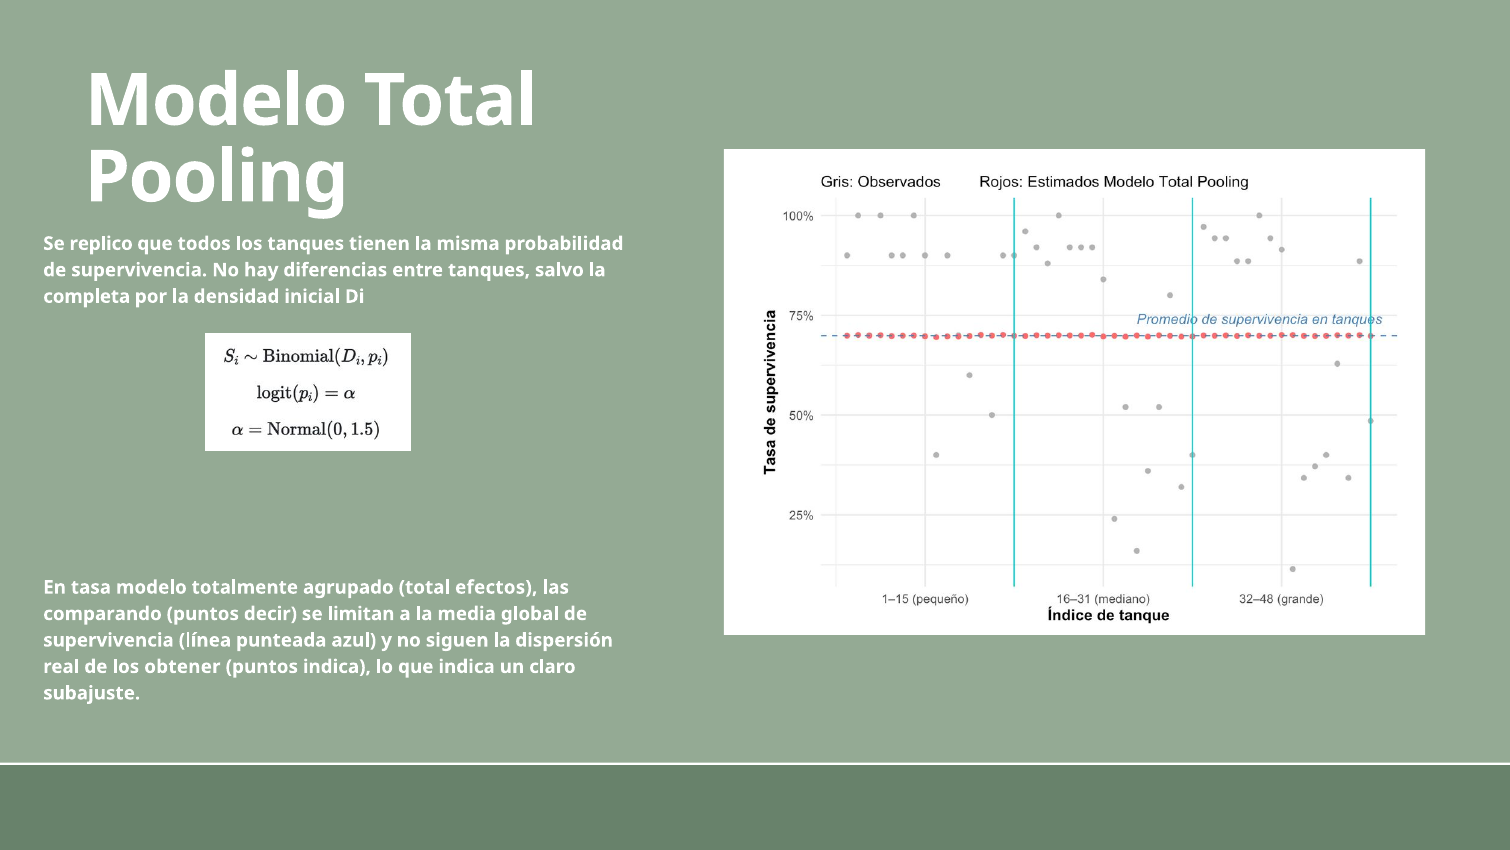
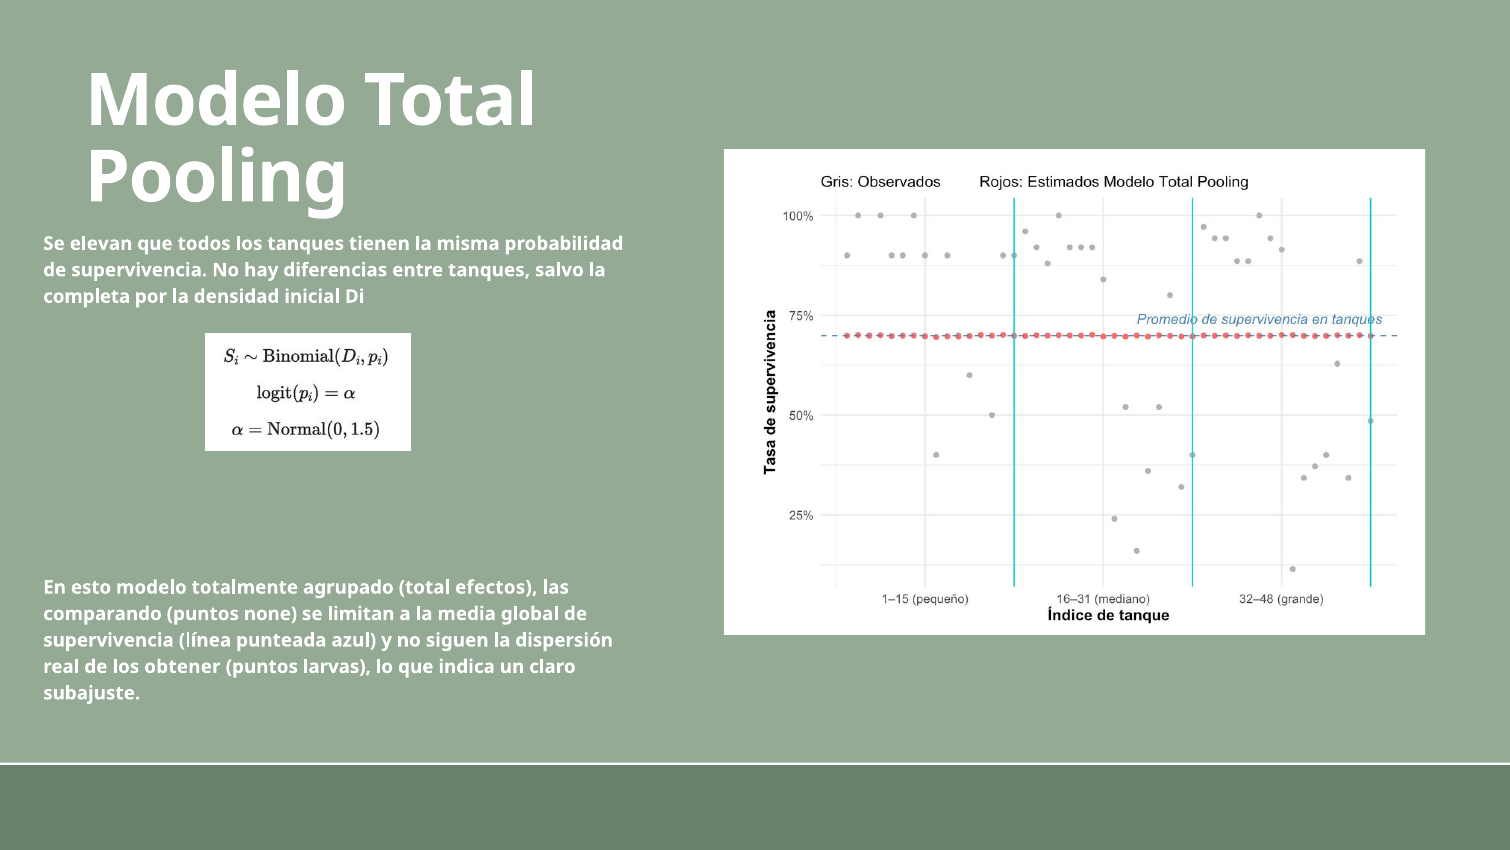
replico: replico -> elevan (101, 243)
tasa: tasa -> esto (91, 587)
decir: decir -> none (270, 613)
puntos indica: indica -> larvas (337, 666)
